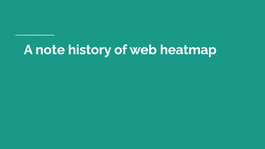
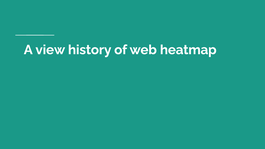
note: note -> view (50, 50)
